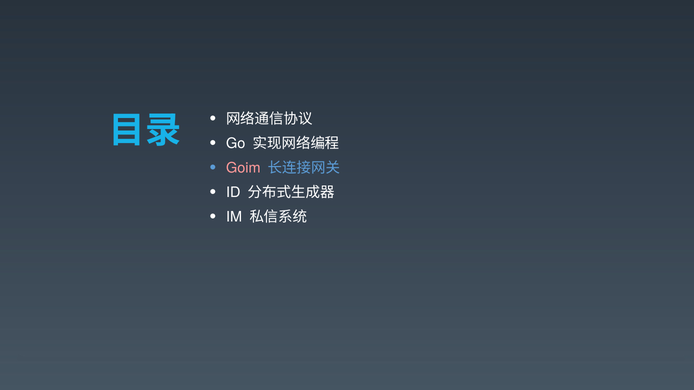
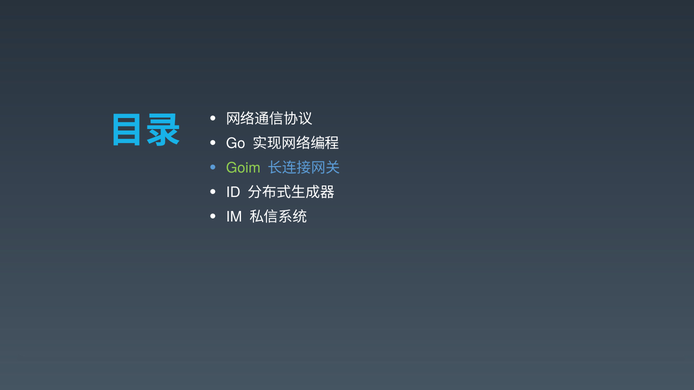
Goim colour: pink -> light green (243, 168)
